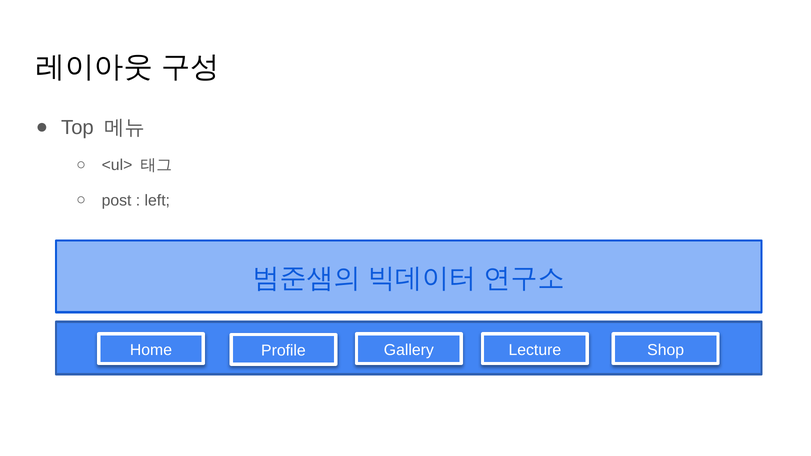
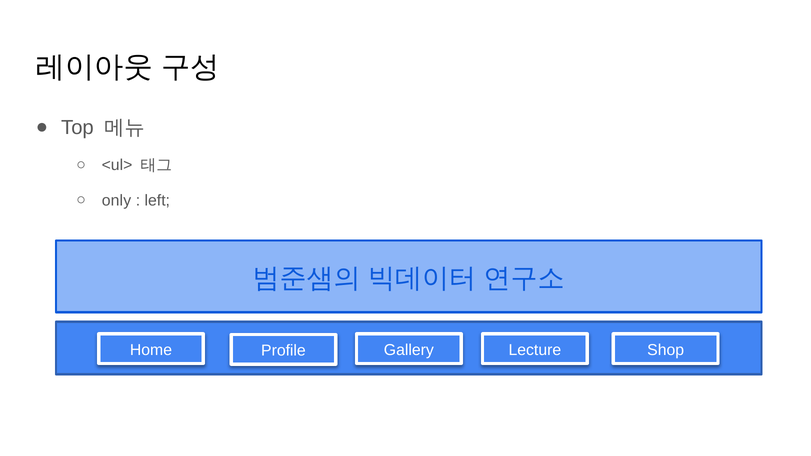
post: post -> only (116, 201)
